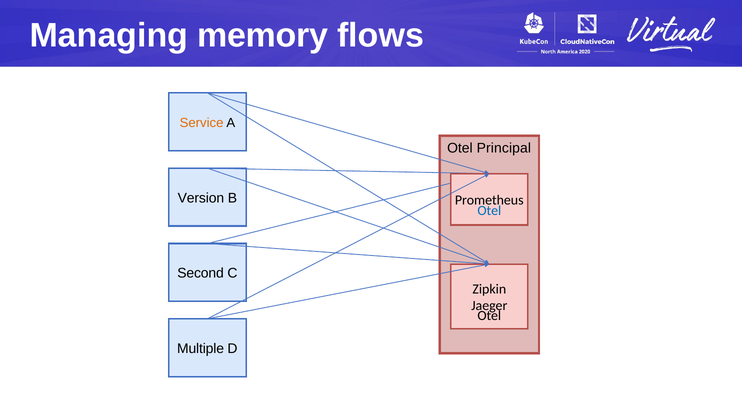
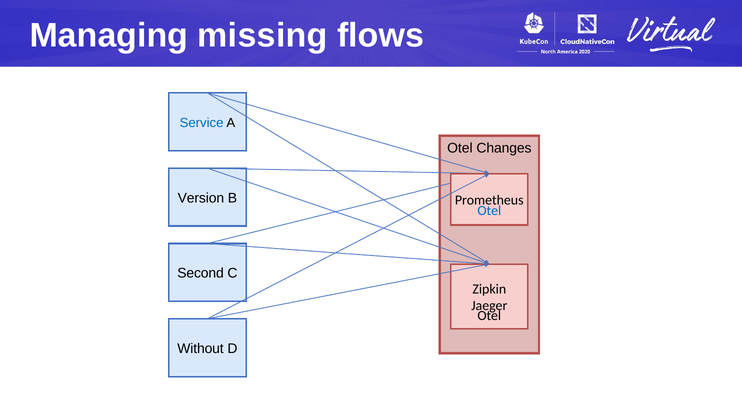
memory: memory -> missing (262, 36)
Service colour: orange -> blue (202, 123)
Principal: Principal -> Changes (504, 148)
Multiple: Multiple -> Without (201, 348)
